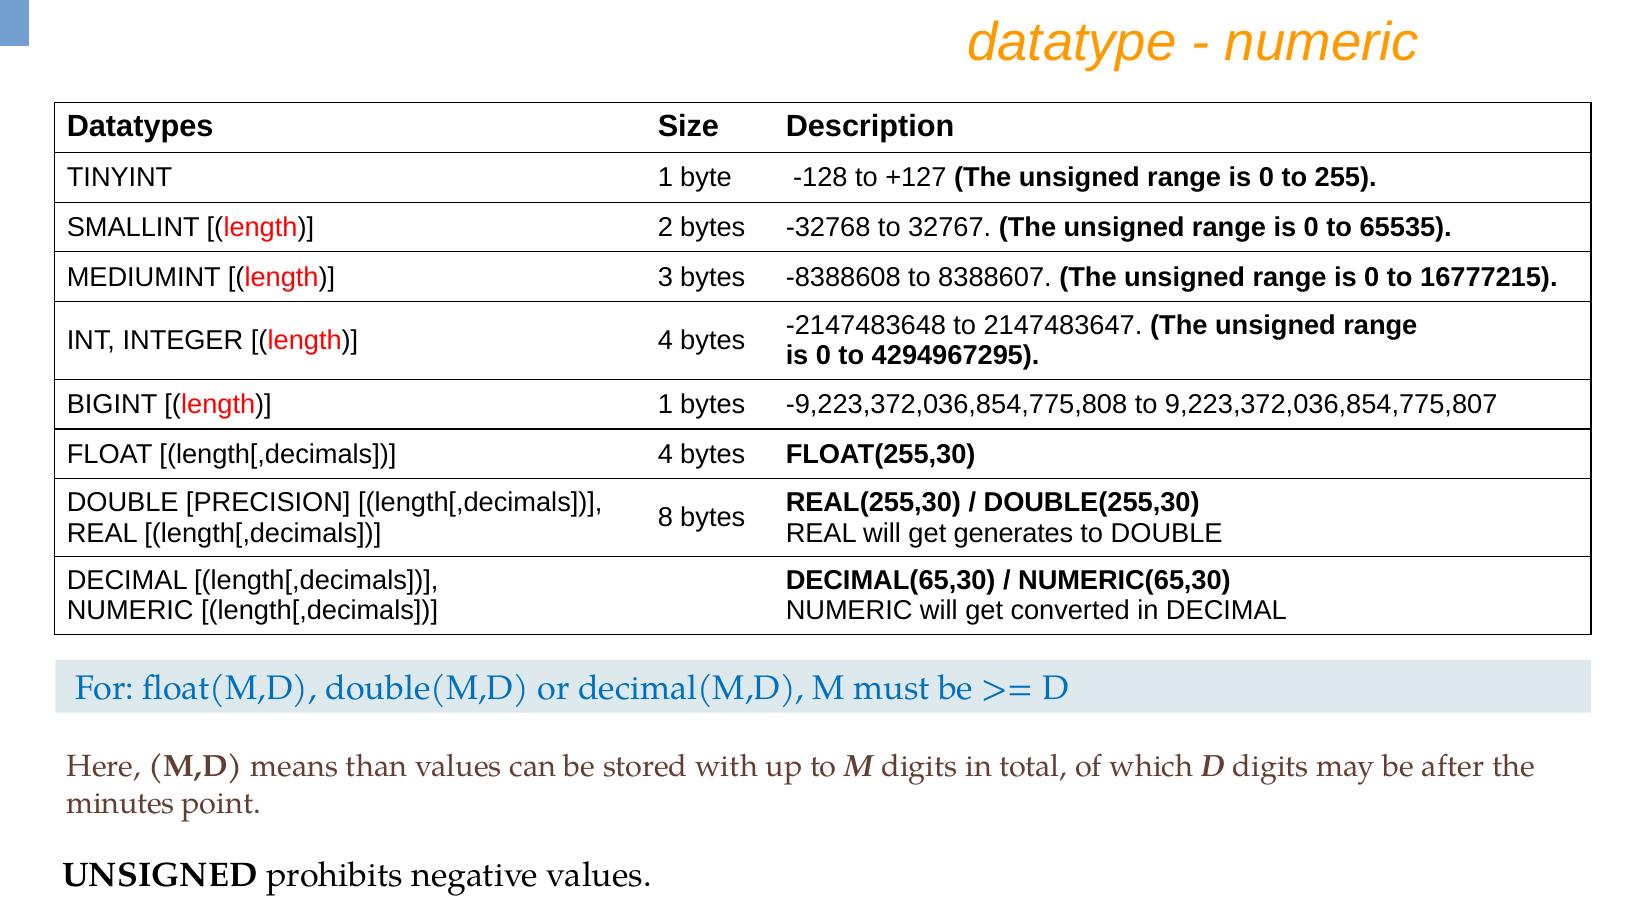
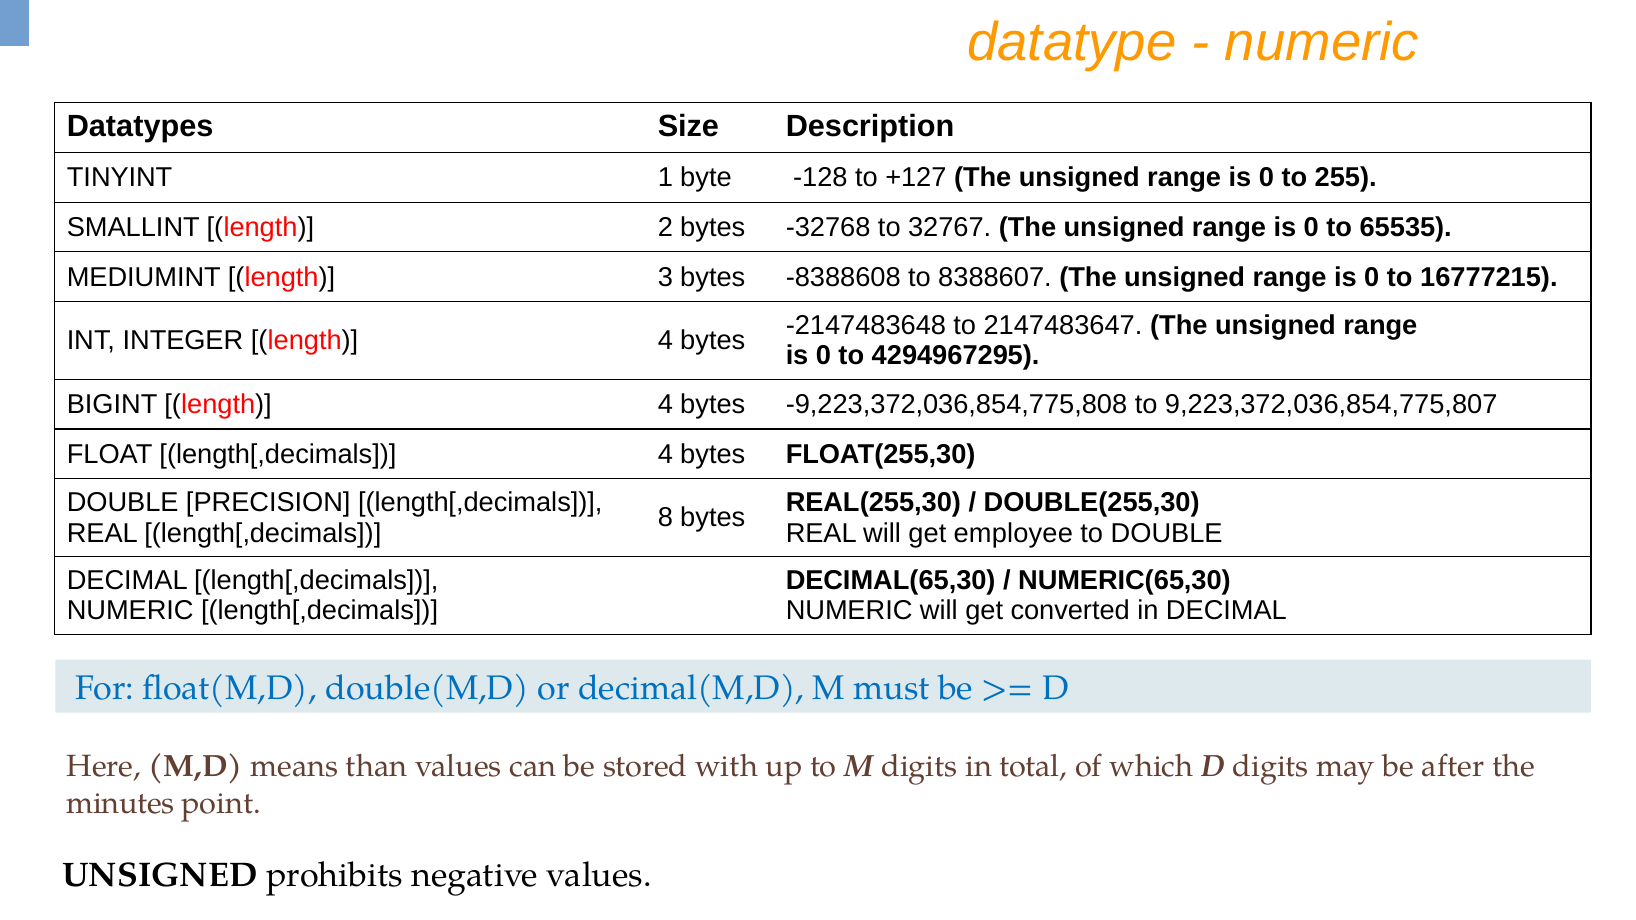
BIGINT length 1: 1 -> 4 (665, 405)
generates: generates -> employee (1013, 533)
